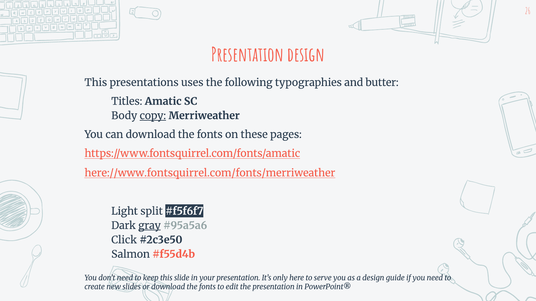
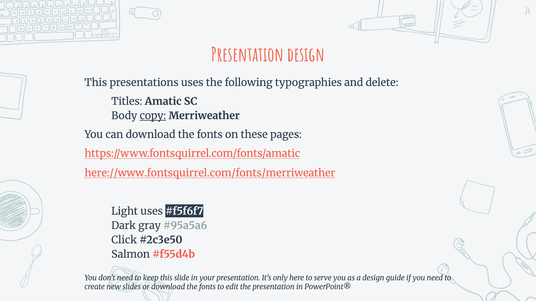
butter: butter -> delete (382, 83)
Light split: split -> uses (152, 212)
gray underline: present -> none (149, 226)
